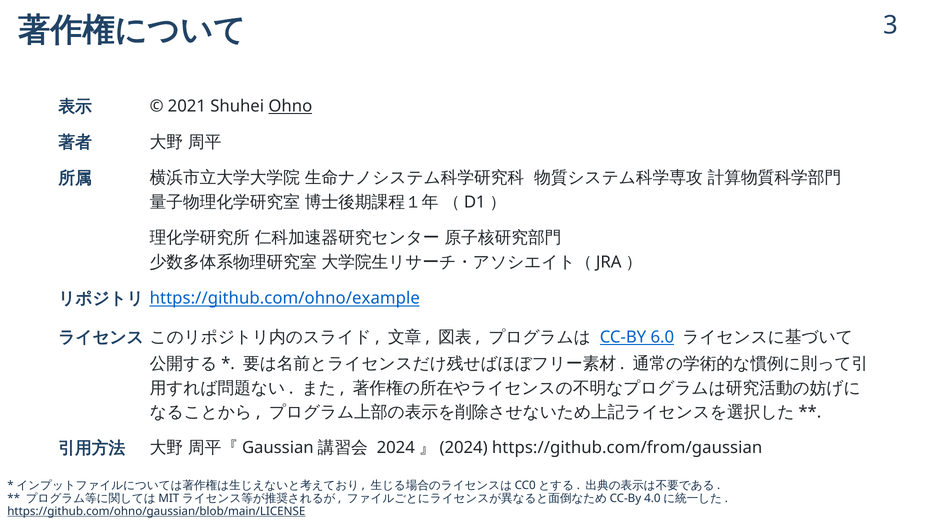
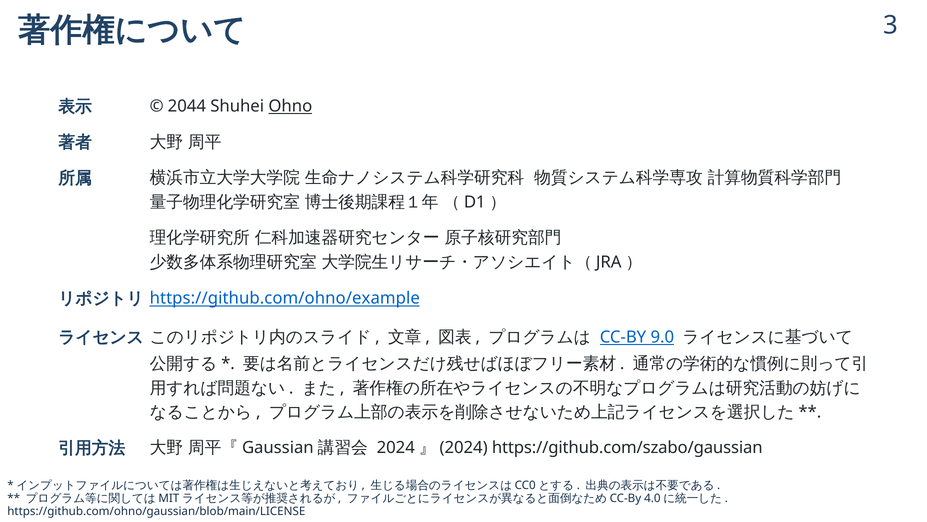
2021: 2021 -> 2044 (187, 106)
6.0: 6.0 -> 9.0 (662, 337)
https://github.com/from/gaussian: https://github.com/from/gaussian -> https://github.com/szabo/gaussian (627, 447)
https://github.com/ohno/gaussian/blob/main/LICENSE underline: present -> none (156, 511)
